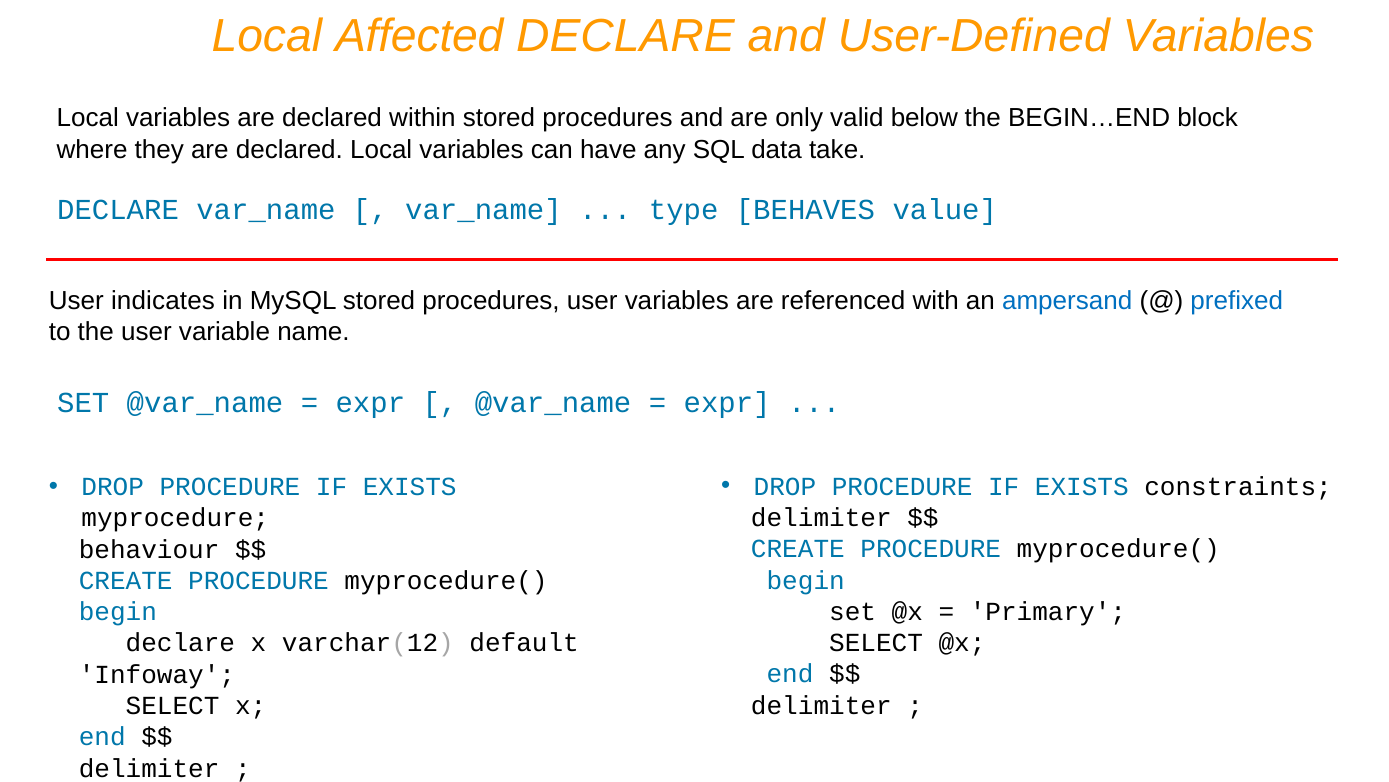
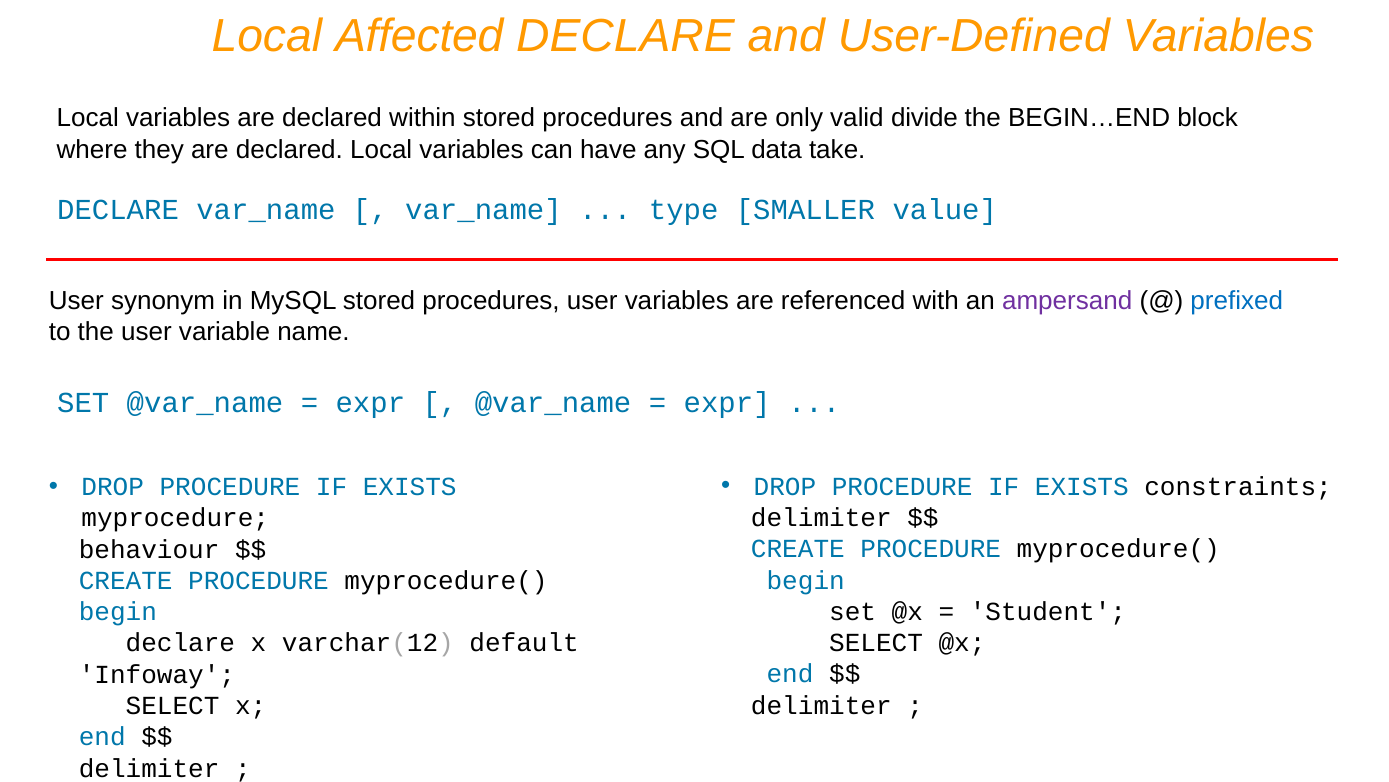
below: below -> divide (924, 118)
BEHAVES: BEHAVES -> SMALLER (805, 210)
indicates: indicates -> synonym (163, 300)
ampersand colour: blue -> purple (1067, 300)
Primary: Primary -> Student (1048, 611)
